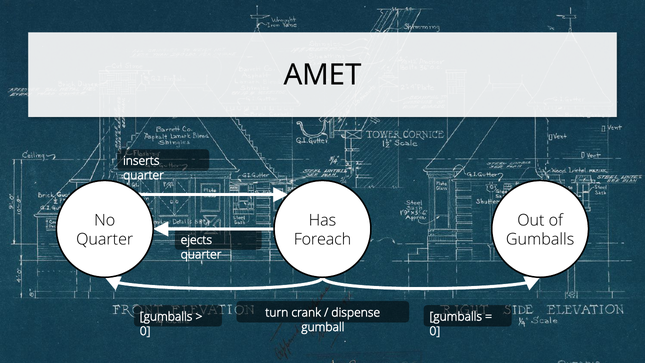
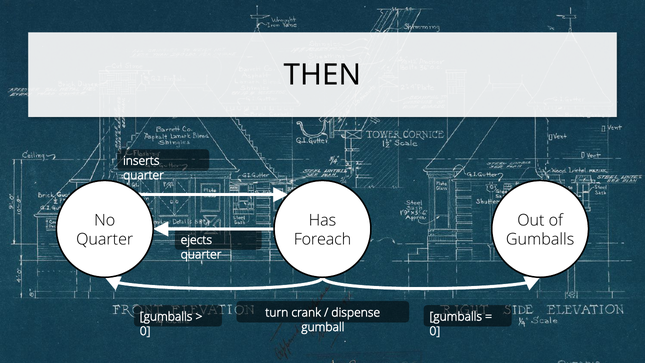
AMET: AMET -> THEN (322, 75)
